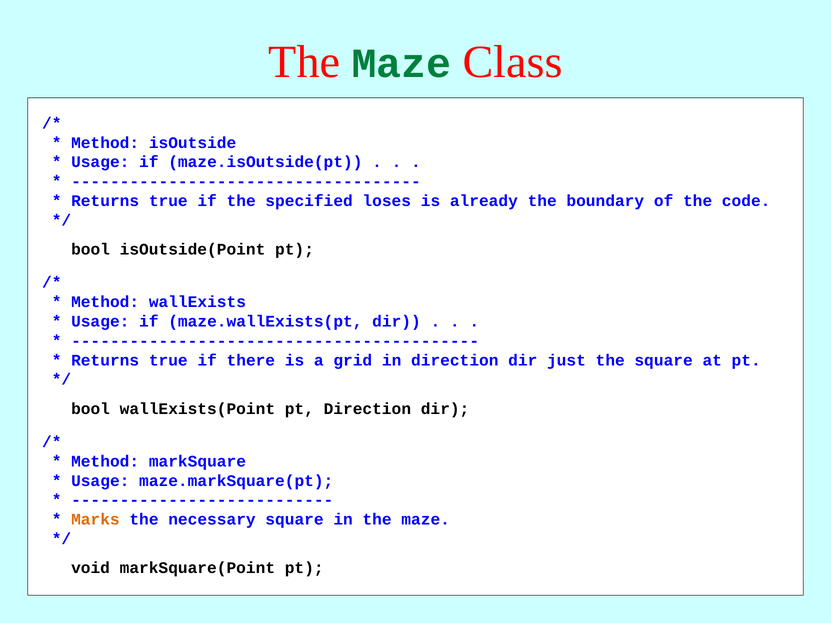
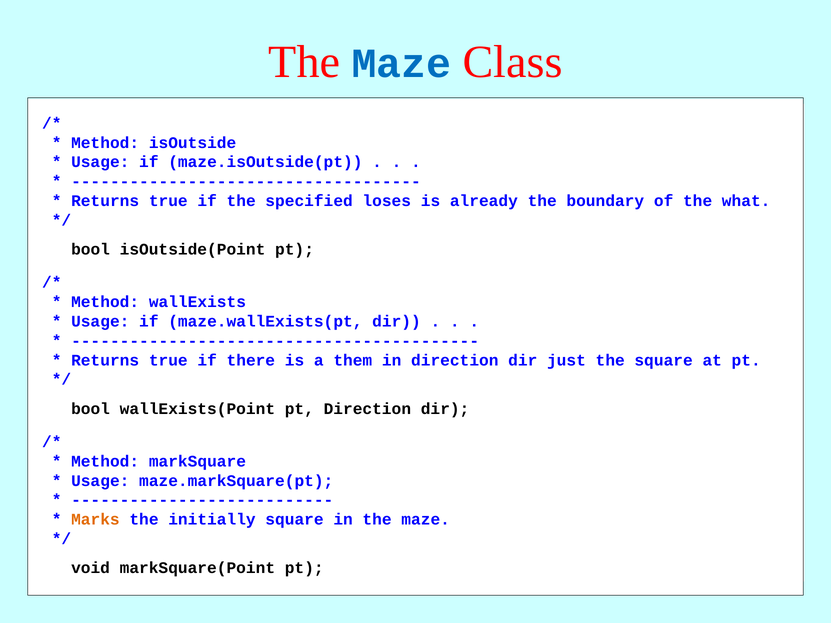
Maze colour: green -> blue (401, 64)
code: code -> what (746, 201)
grid: grid -> them (353, 360)
necessary: necessary -> initially (212, 520)
